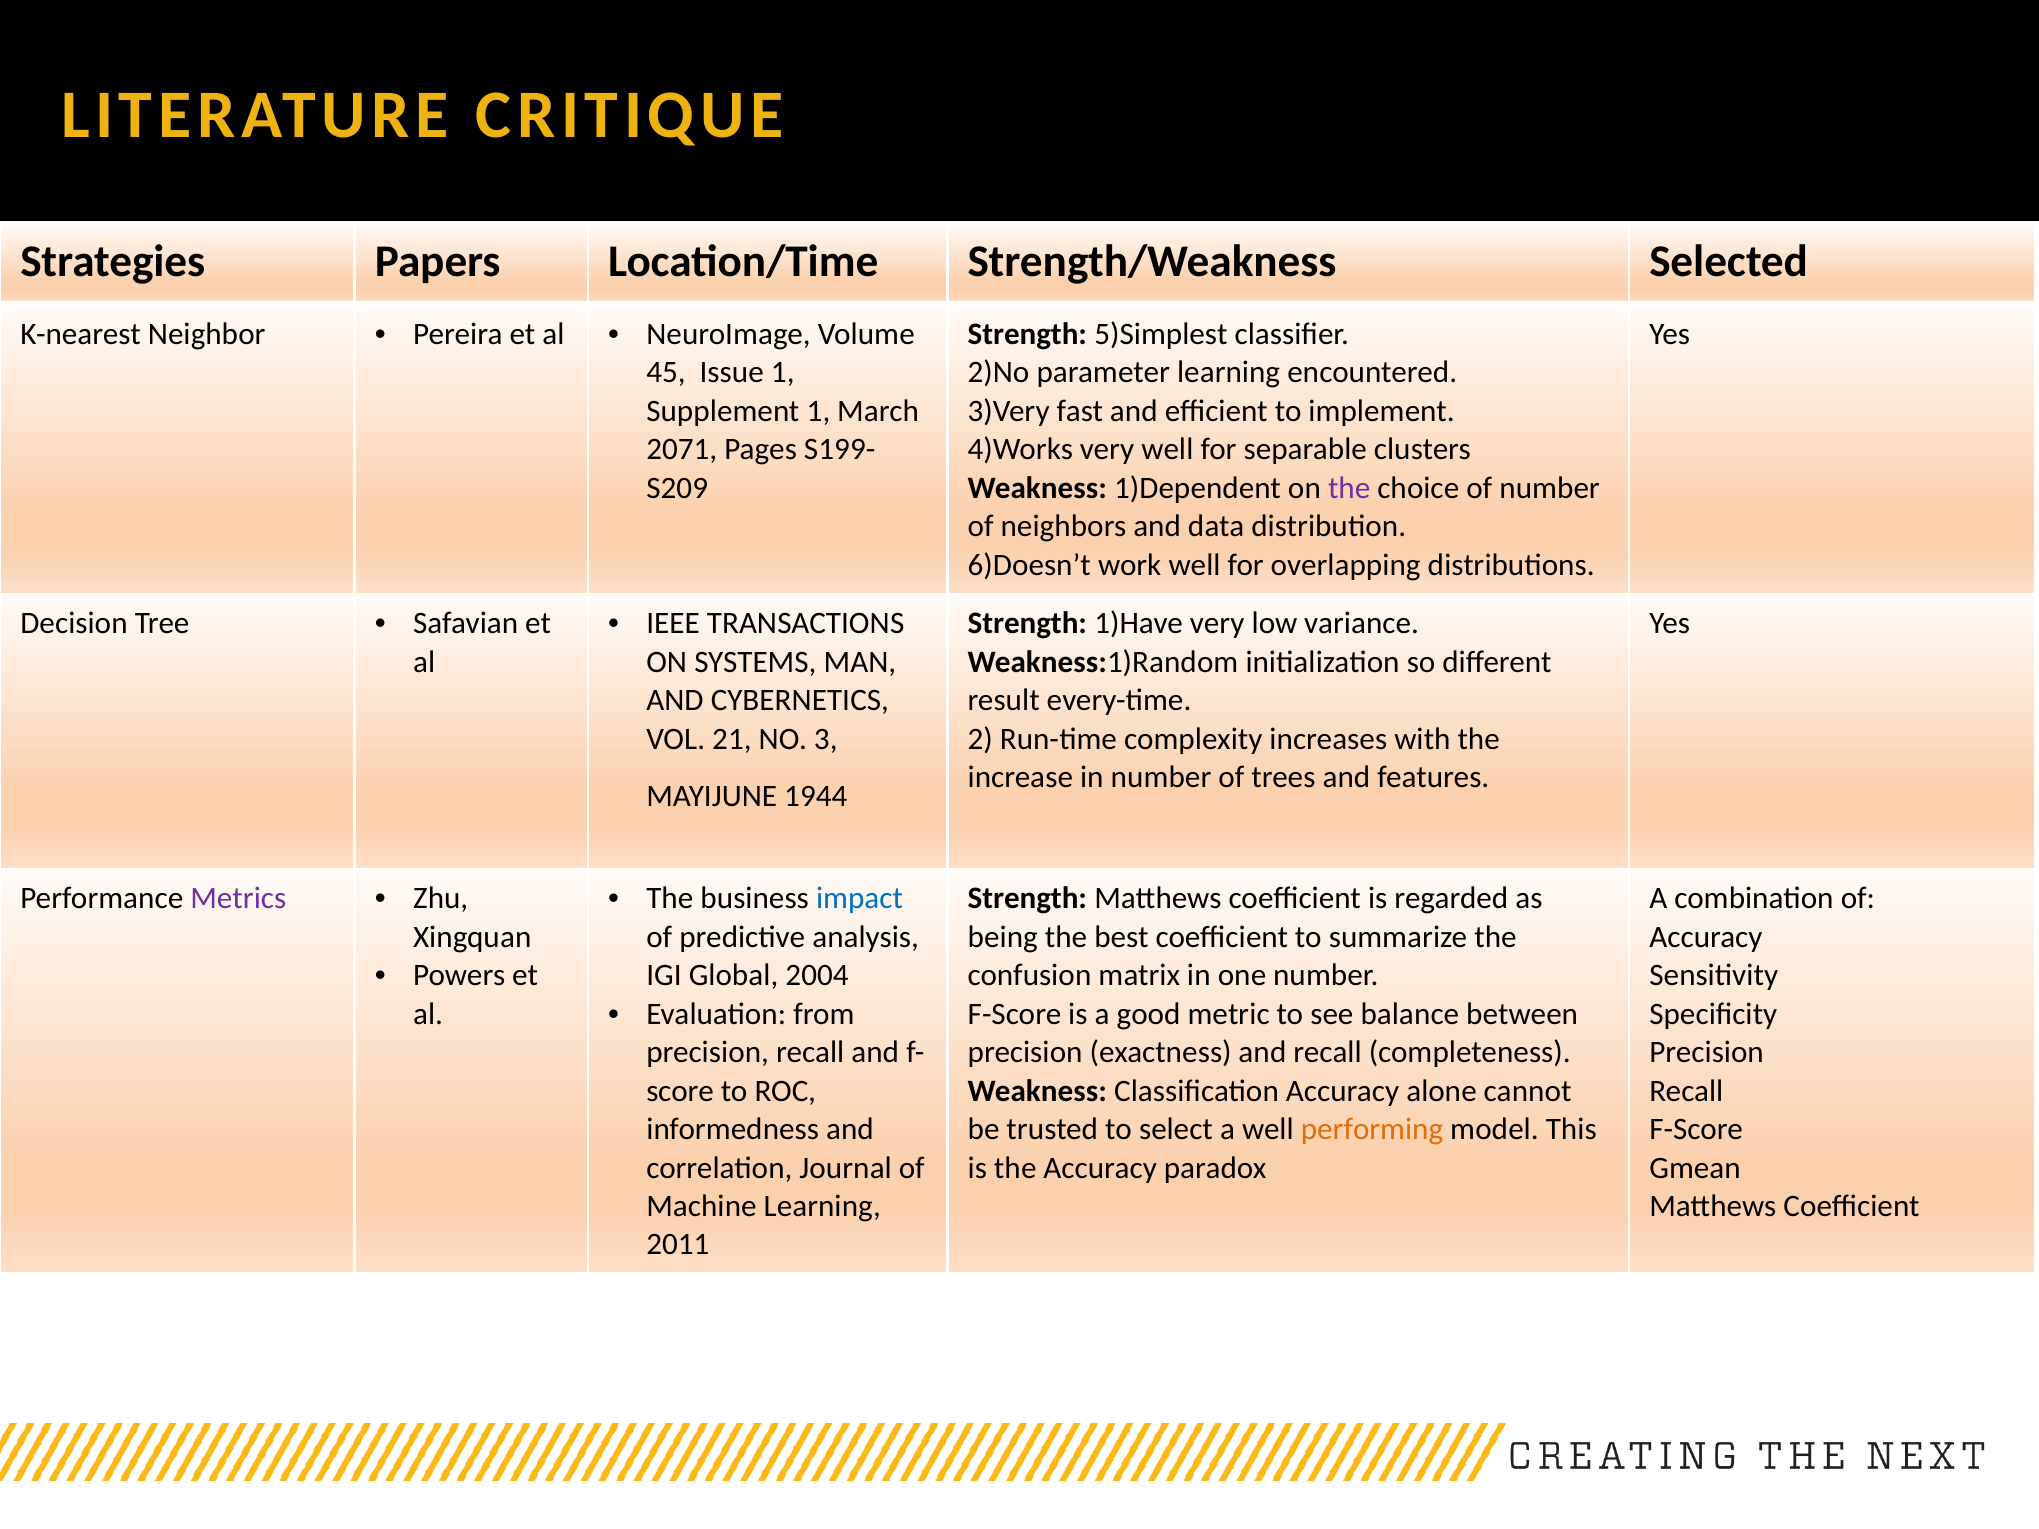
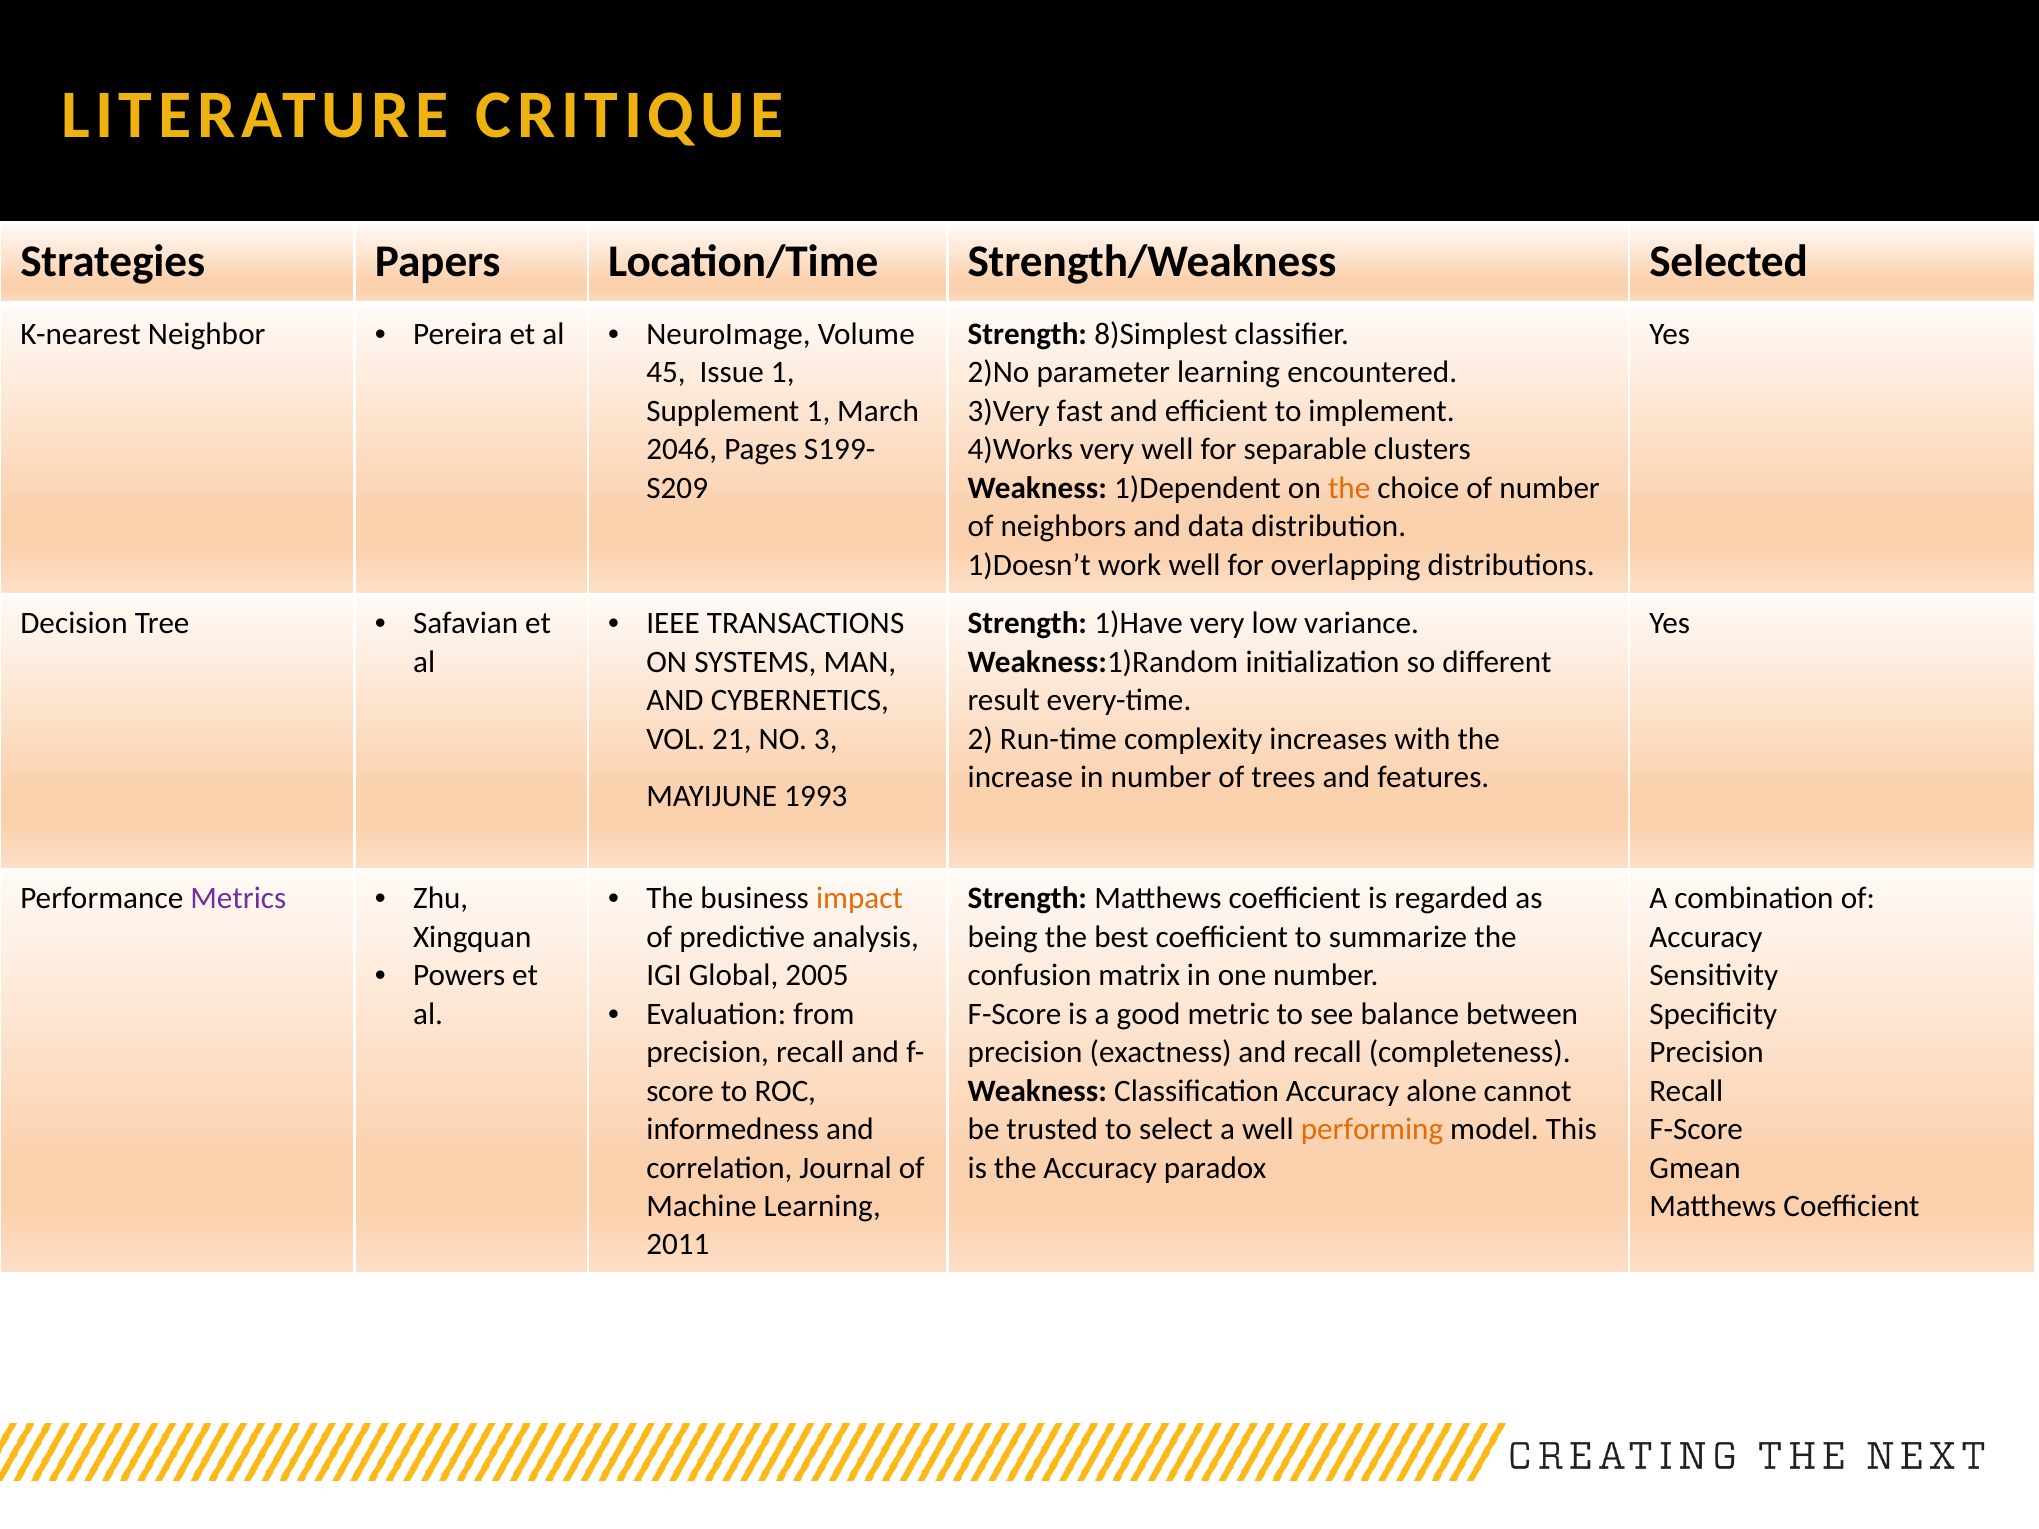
5)Simplest: 5)Simplest -> 8)Simplest (1161, 334)
2071: 2071 -> 2046 (682, 450)
the colour: purple -> orange (1349, 488)
6)Doesn’t: 6)Doesn’t -> 1)Doesn’t (1029, 565)
1944: 1944 -> 1993 (816, 796)
impact colour: blue -> orange (860, 899)
2004: 2004 -> 2005 (817, 976)
